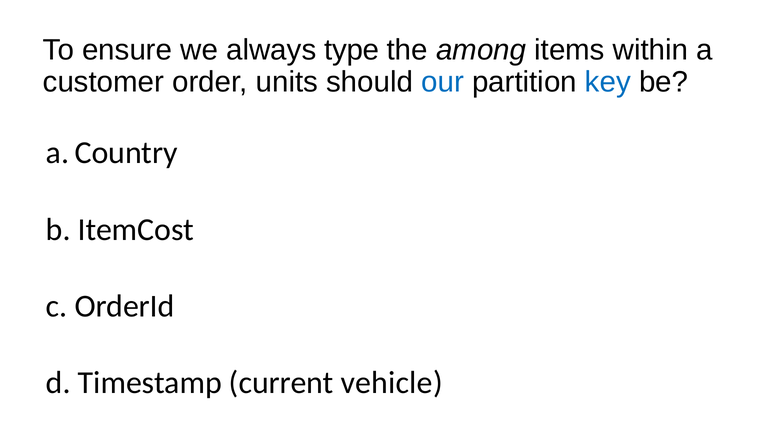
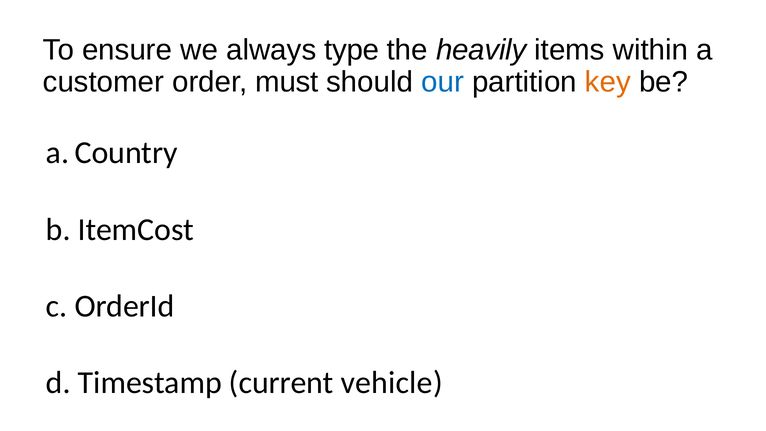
among: among -> heavily (481, 50)
units: units -> must (287, 82)
key colour: blue -> orange (608, 82)
